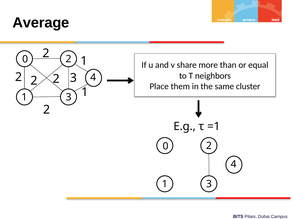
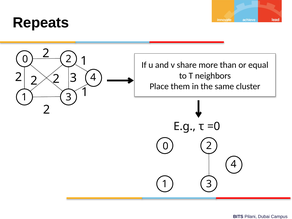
Average: Average -> Repeats (41, 23)
=1: =1 -> =0 (214, 126)
